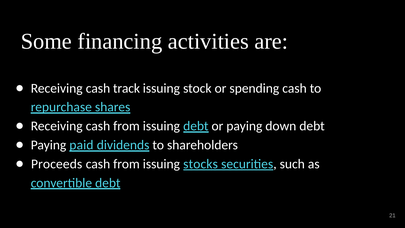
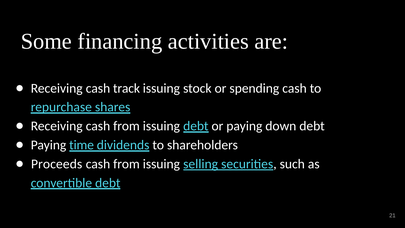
paid: paid -> time (82, 145)
stocks: stocks -> selling (201, 164)
